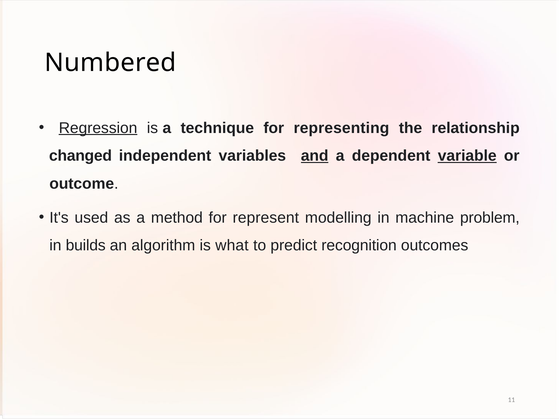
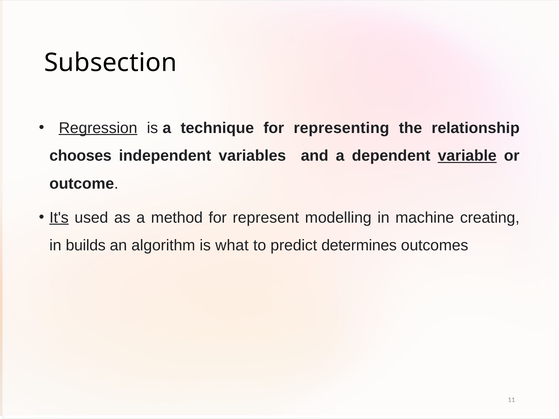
Numbered: Numbered -> Subsection (110, 63)
changed: changed -> chooses (80, 156)
and underline: present -> none (315, 156)
It's underline: none -> present (59, 218)
problem: problem -> creating (490, 218)
recognition: recognition -> determines (359, 246)
